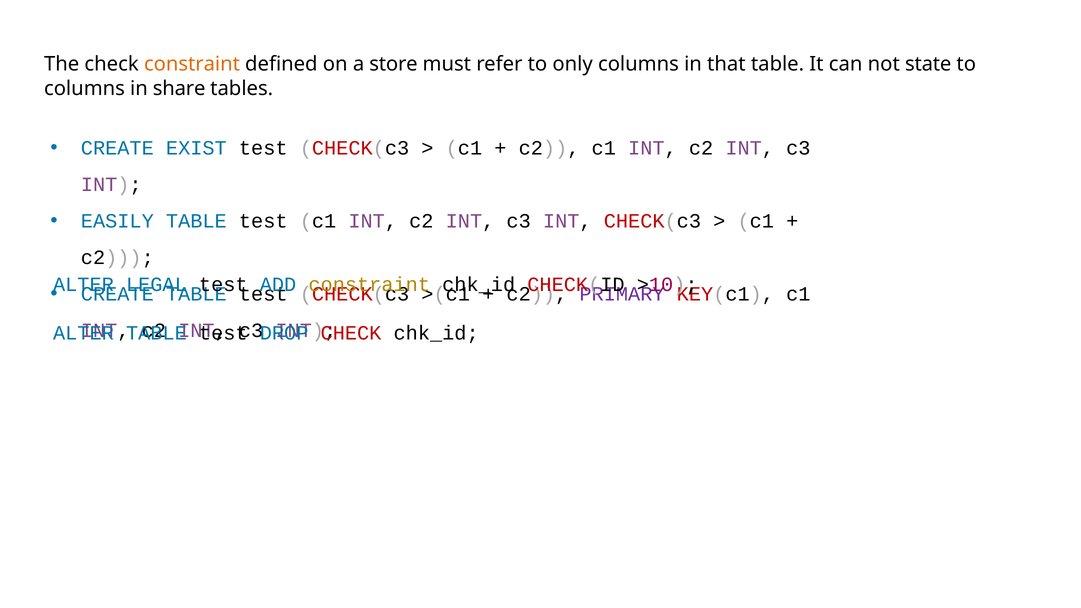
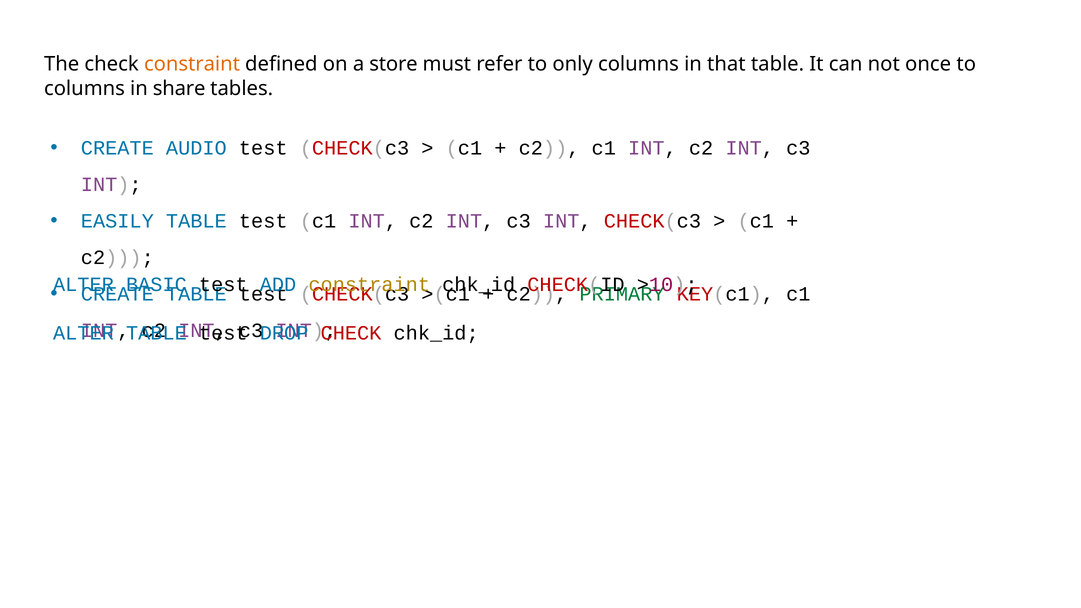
state: state -> once (928, 64)
EXIST: EXIST -> AUDIO (196, 148)
LEGAL: LEGAL -> BASIC (156, 284)
PRIMARY colour: purple -> green (622, 294)
